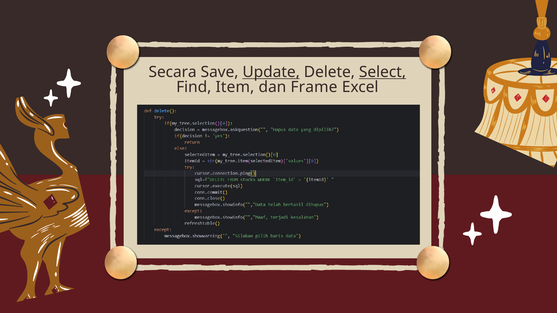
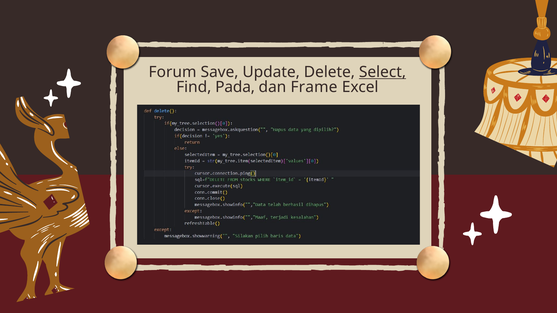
Secara: Secara -> Forum (173, 72)
Update underline: present -> none (271, 72)
Item: Item -> Pada (235, 87)
